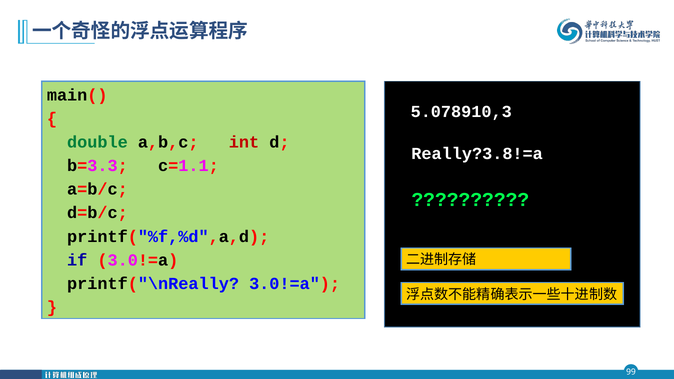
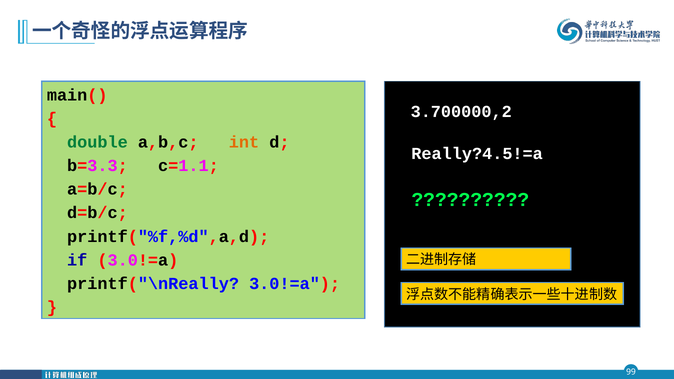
5.078910,3: 5.078910,3 -> 3.700000,2 (461, 112)
int colour: red -> orange (244, 142)
Really?3.8!=a: Really?3.8!=a -> Really?4.5!=a (477, 154)
